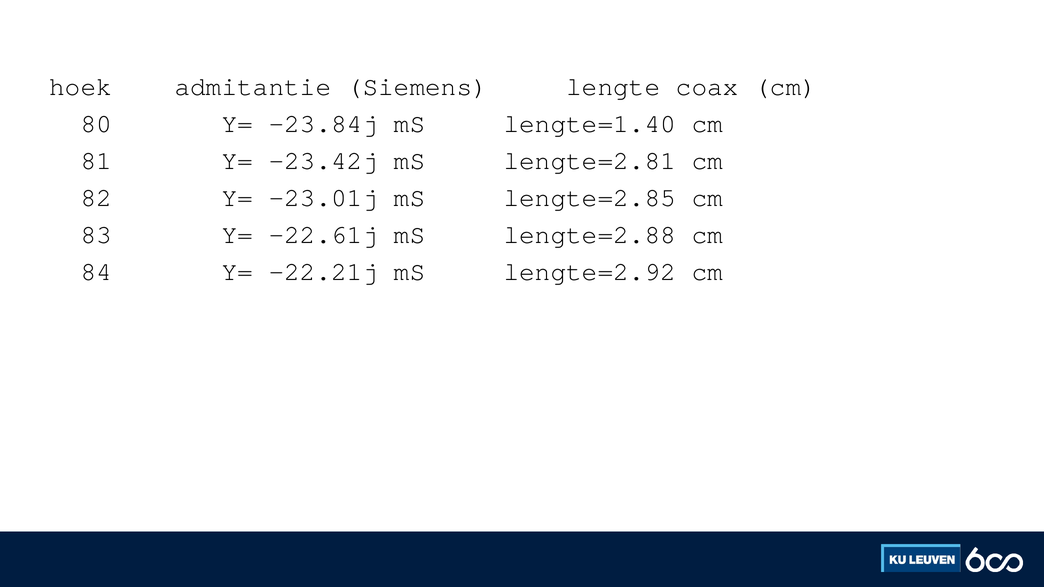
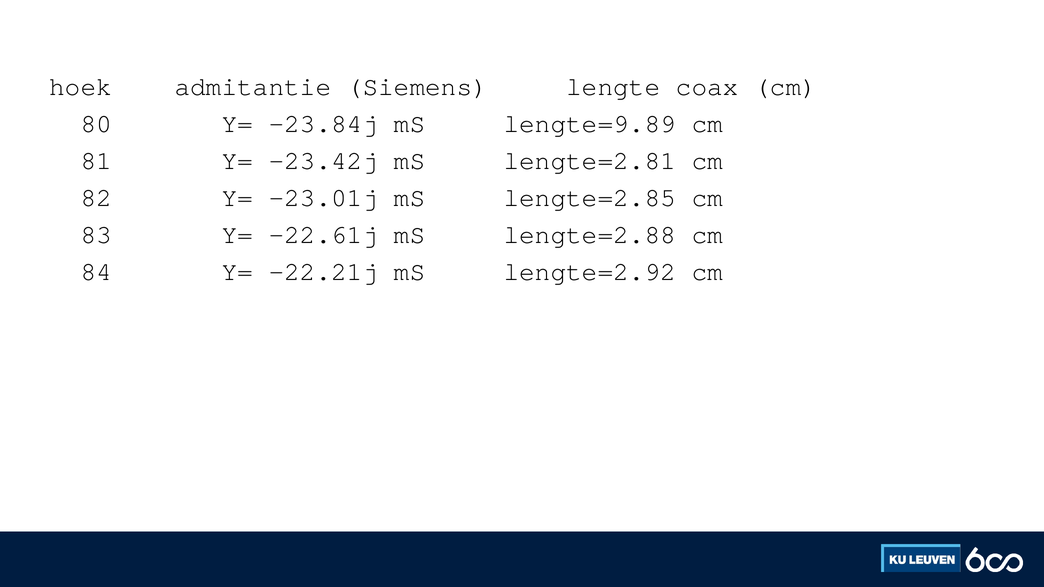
lengte=1.40: lengte=1.40 -> lengte=9.89 (590, 124)
